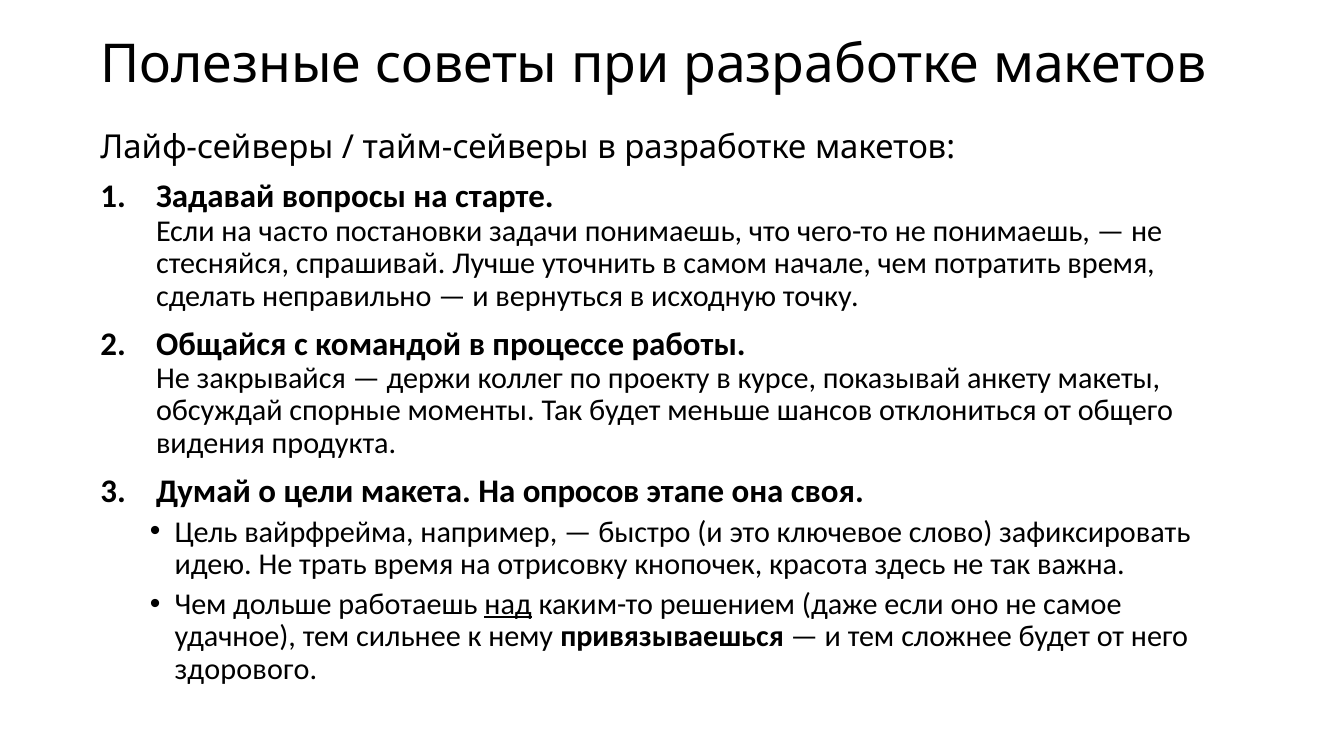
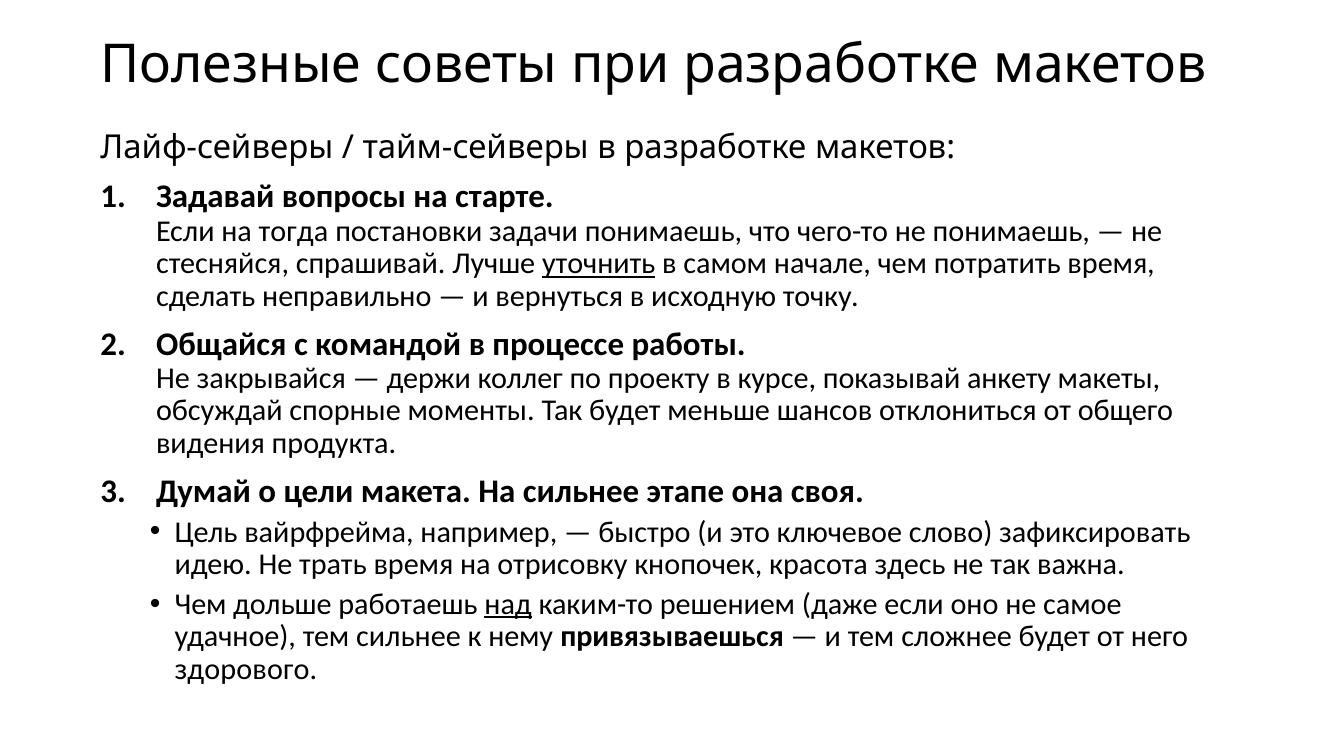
часто: часто -> тогда (293, 231)
уточнить underline: none -> present (599, 264)
На опросов: опросов -> сильнее (581, 492)
